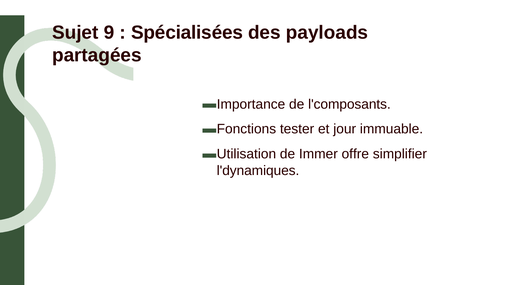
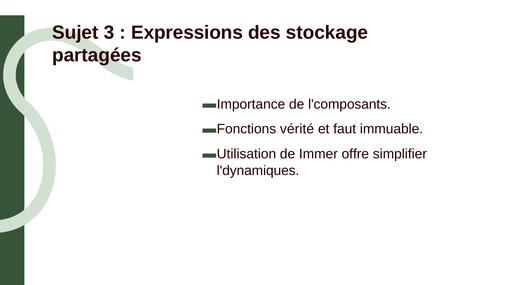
9: 9 -> 3 (109, 32)
Spécialisées: Spécialisées -> Expressions (187, 32)
payloads: payloads -> stockage (327, 32)
tester: tester -> vérité (297, 129)
jour: jour -> faut (345, 129)
